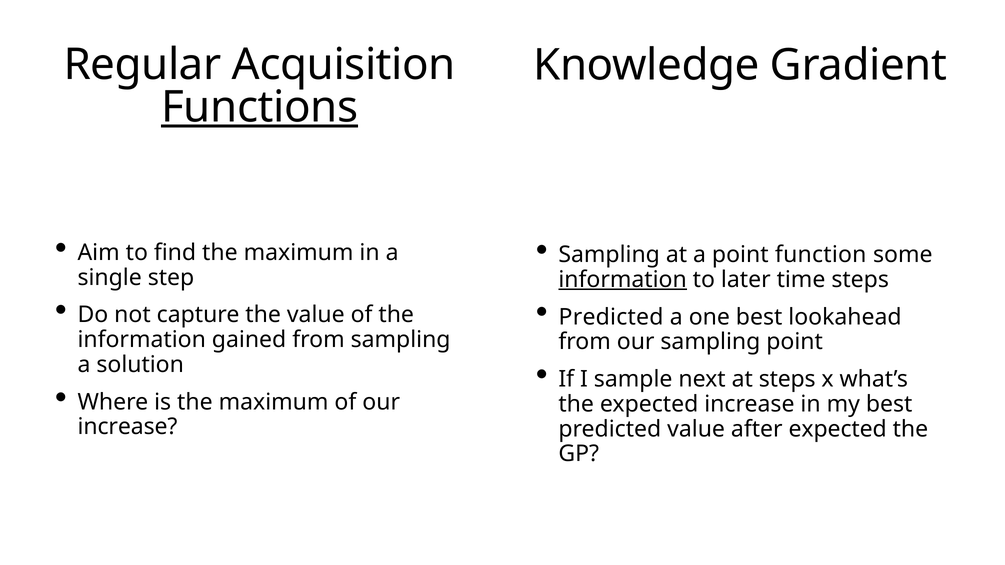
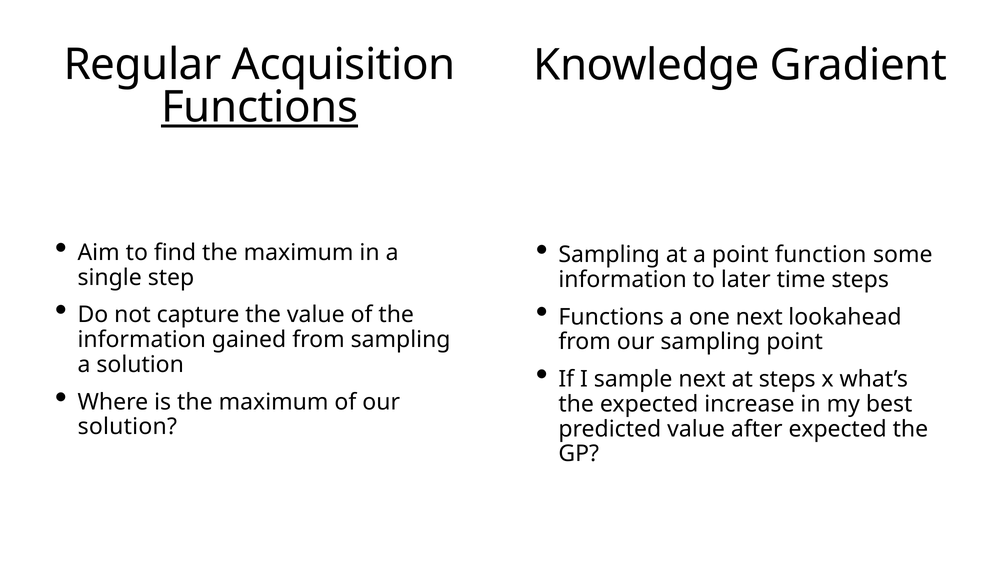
information underline: present -> none (623, 280)
Predicted: Predicted -> Functions (611, 317)
one best: best -> next (759, 317)
increase: increase -> solution (127, 427)
